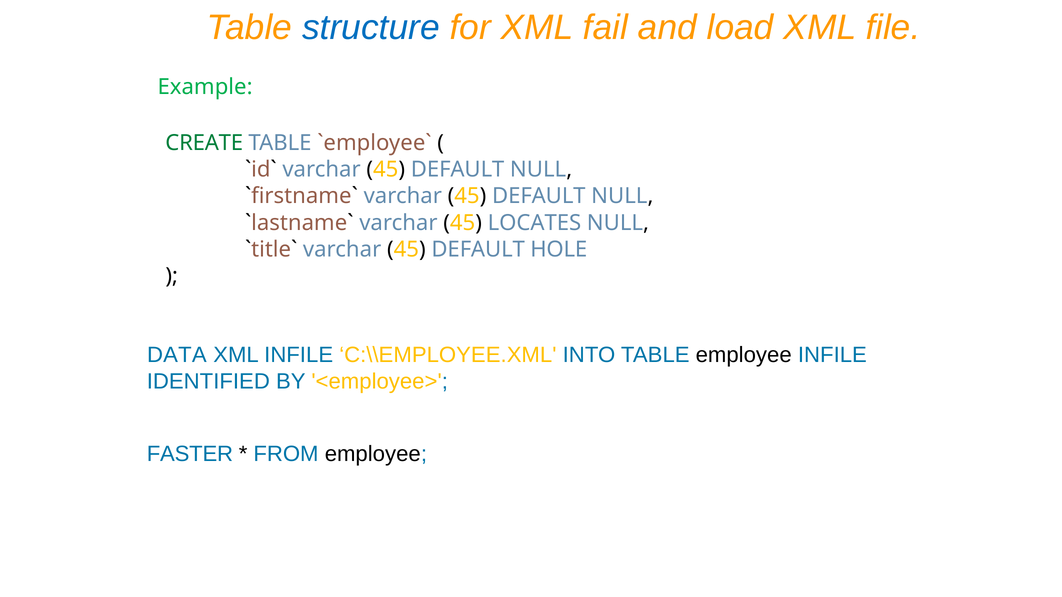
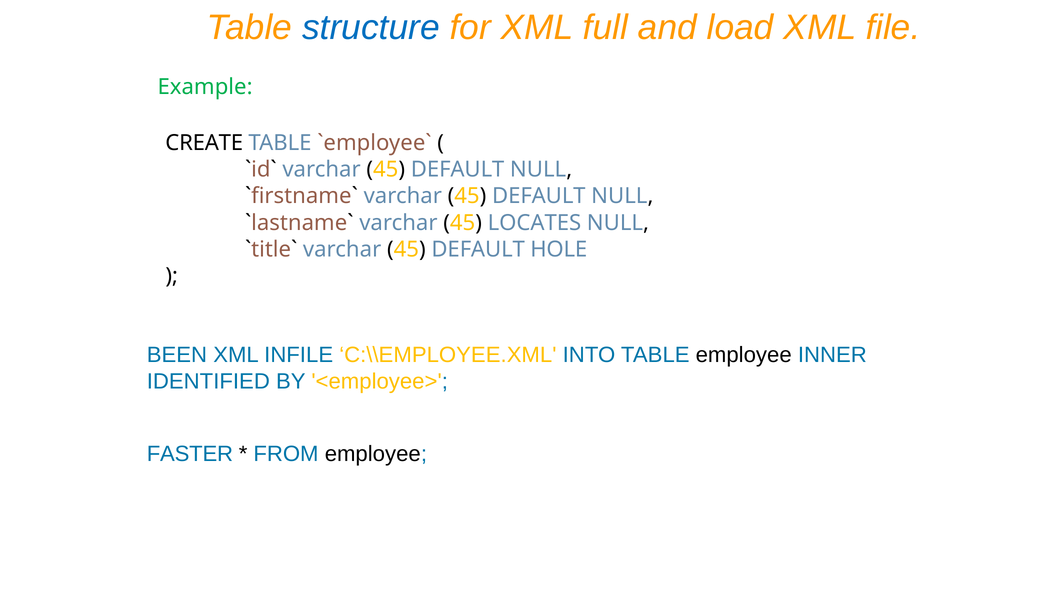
fail: fail -> full (605, 28)
CREATE colour: green -> black (204, 143)
DATA: DATA -> BEEN (177, 355)
employee INFILE: INFILE -> INNER (832, 355)
